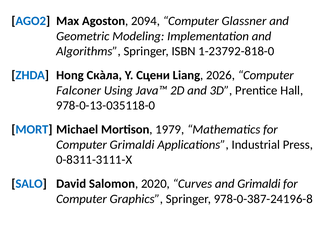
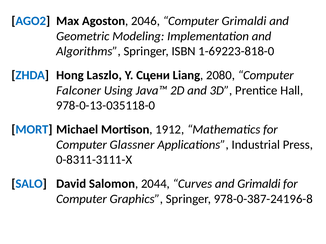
2094: 2094 -> 2046 (146, 21)
Computer Glassner: Glassner -> Grimaldi (244, 21)
1-23792-818-0: 1-23792-818-0 -> 1-69223-818-0 (236, 51)
Скàла: Скàла -> Laszlo (104, 75)
2026: 2026 -> 2080 (221, 75)
1979: 1979 -> 1912 (170, 130)
Computer Grimaldi: Grimaldi -> Glassner (132, 145)
2020: 2020 -> 2044 (155, 184)
